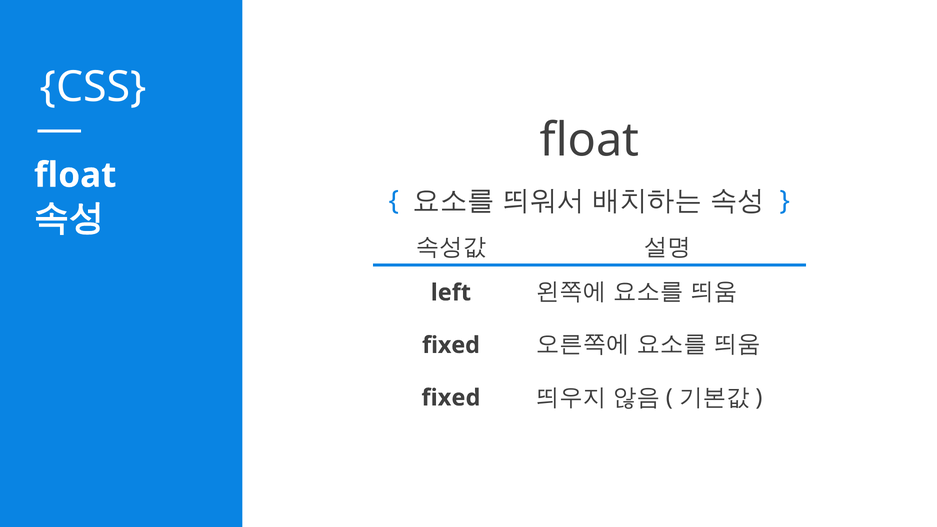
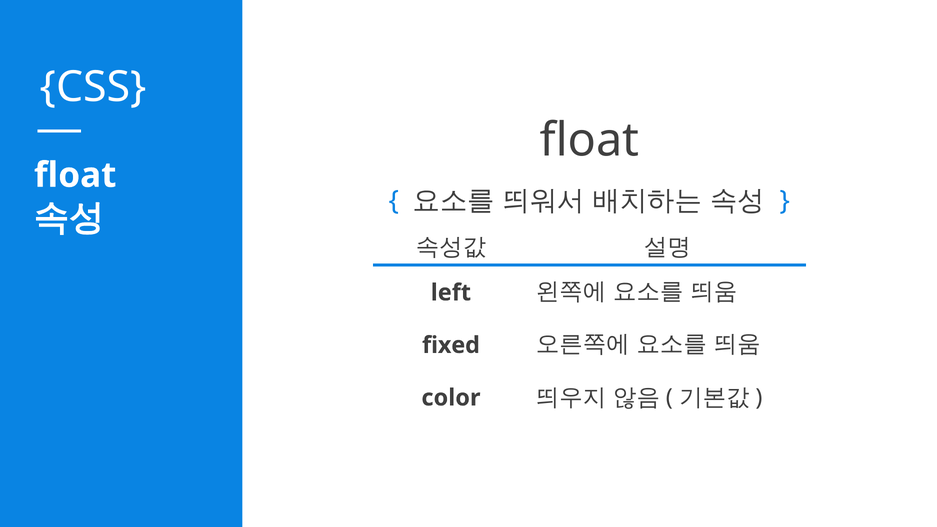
fixed: fixed -> color (451, 398)
